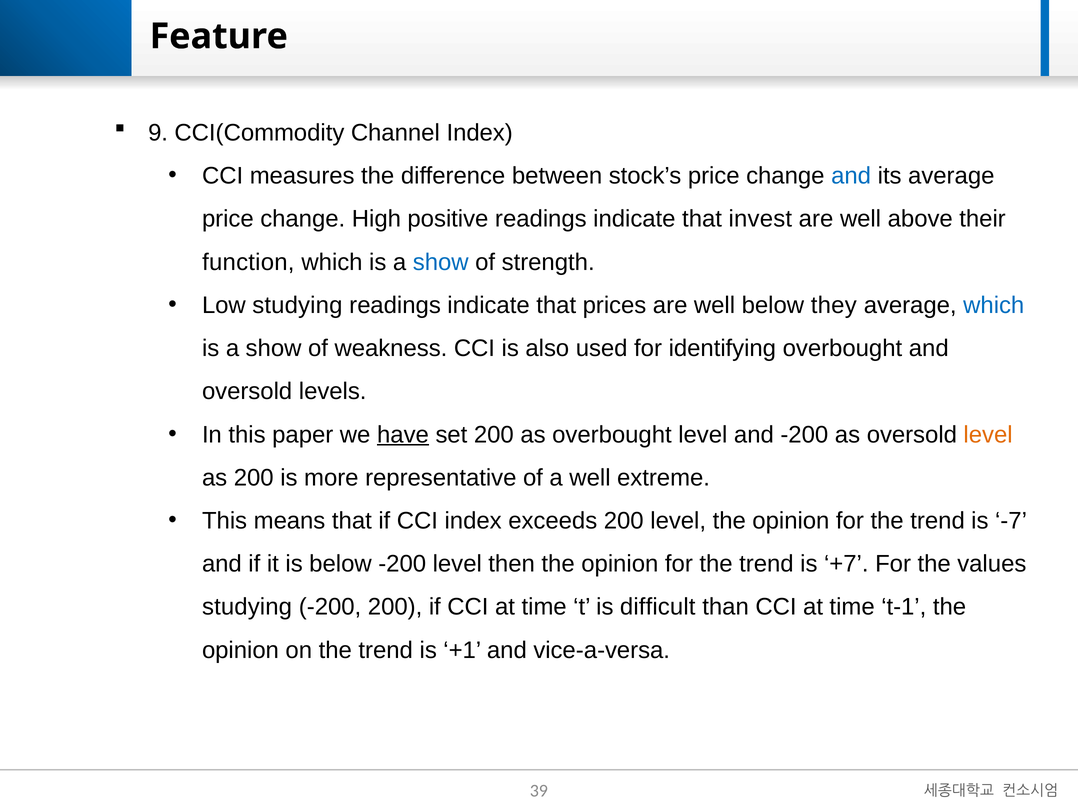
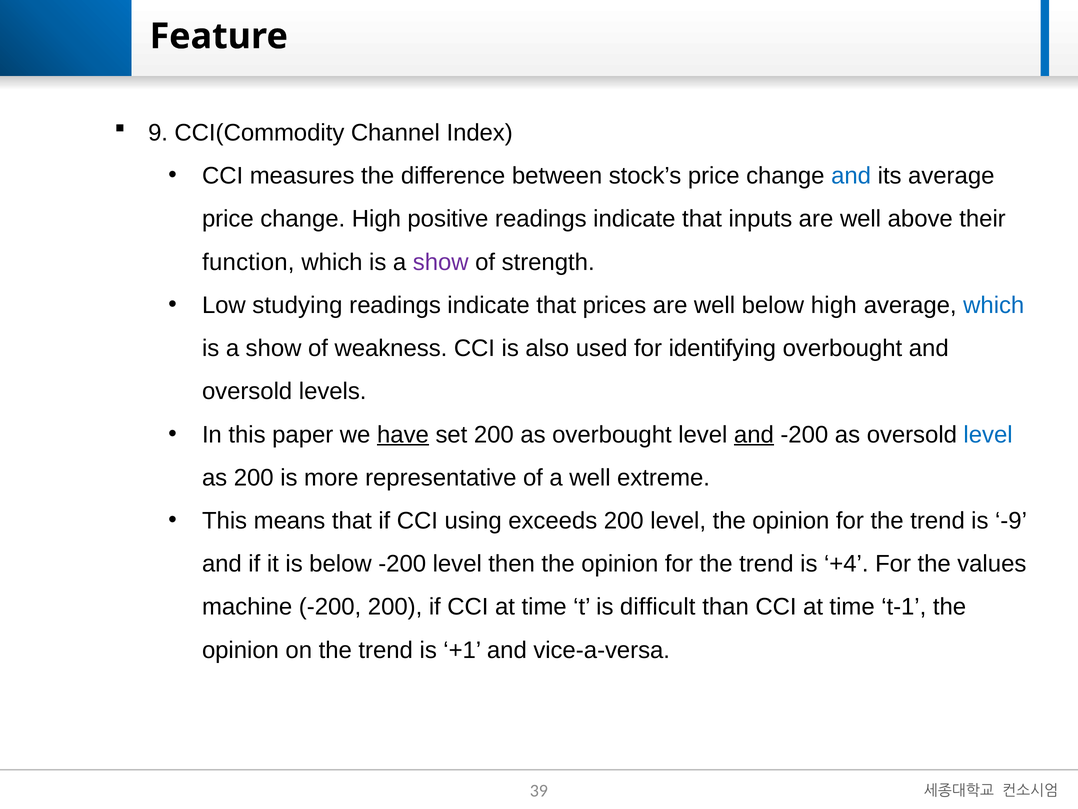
invest: invest -> inputs (760, 219)
show colour: blue -> purple (441, 262)
below they: they -> high (834, 305)
and underline: none -> present (754, 434)
level colour: orange -> blue (988, 434)
CCI index: index -> using (473, 520)
-7: -7 -> -9 (1011, 520)
+7: +7 -> +4 (846, 564)
studying: studying -> machine (247, 607)
